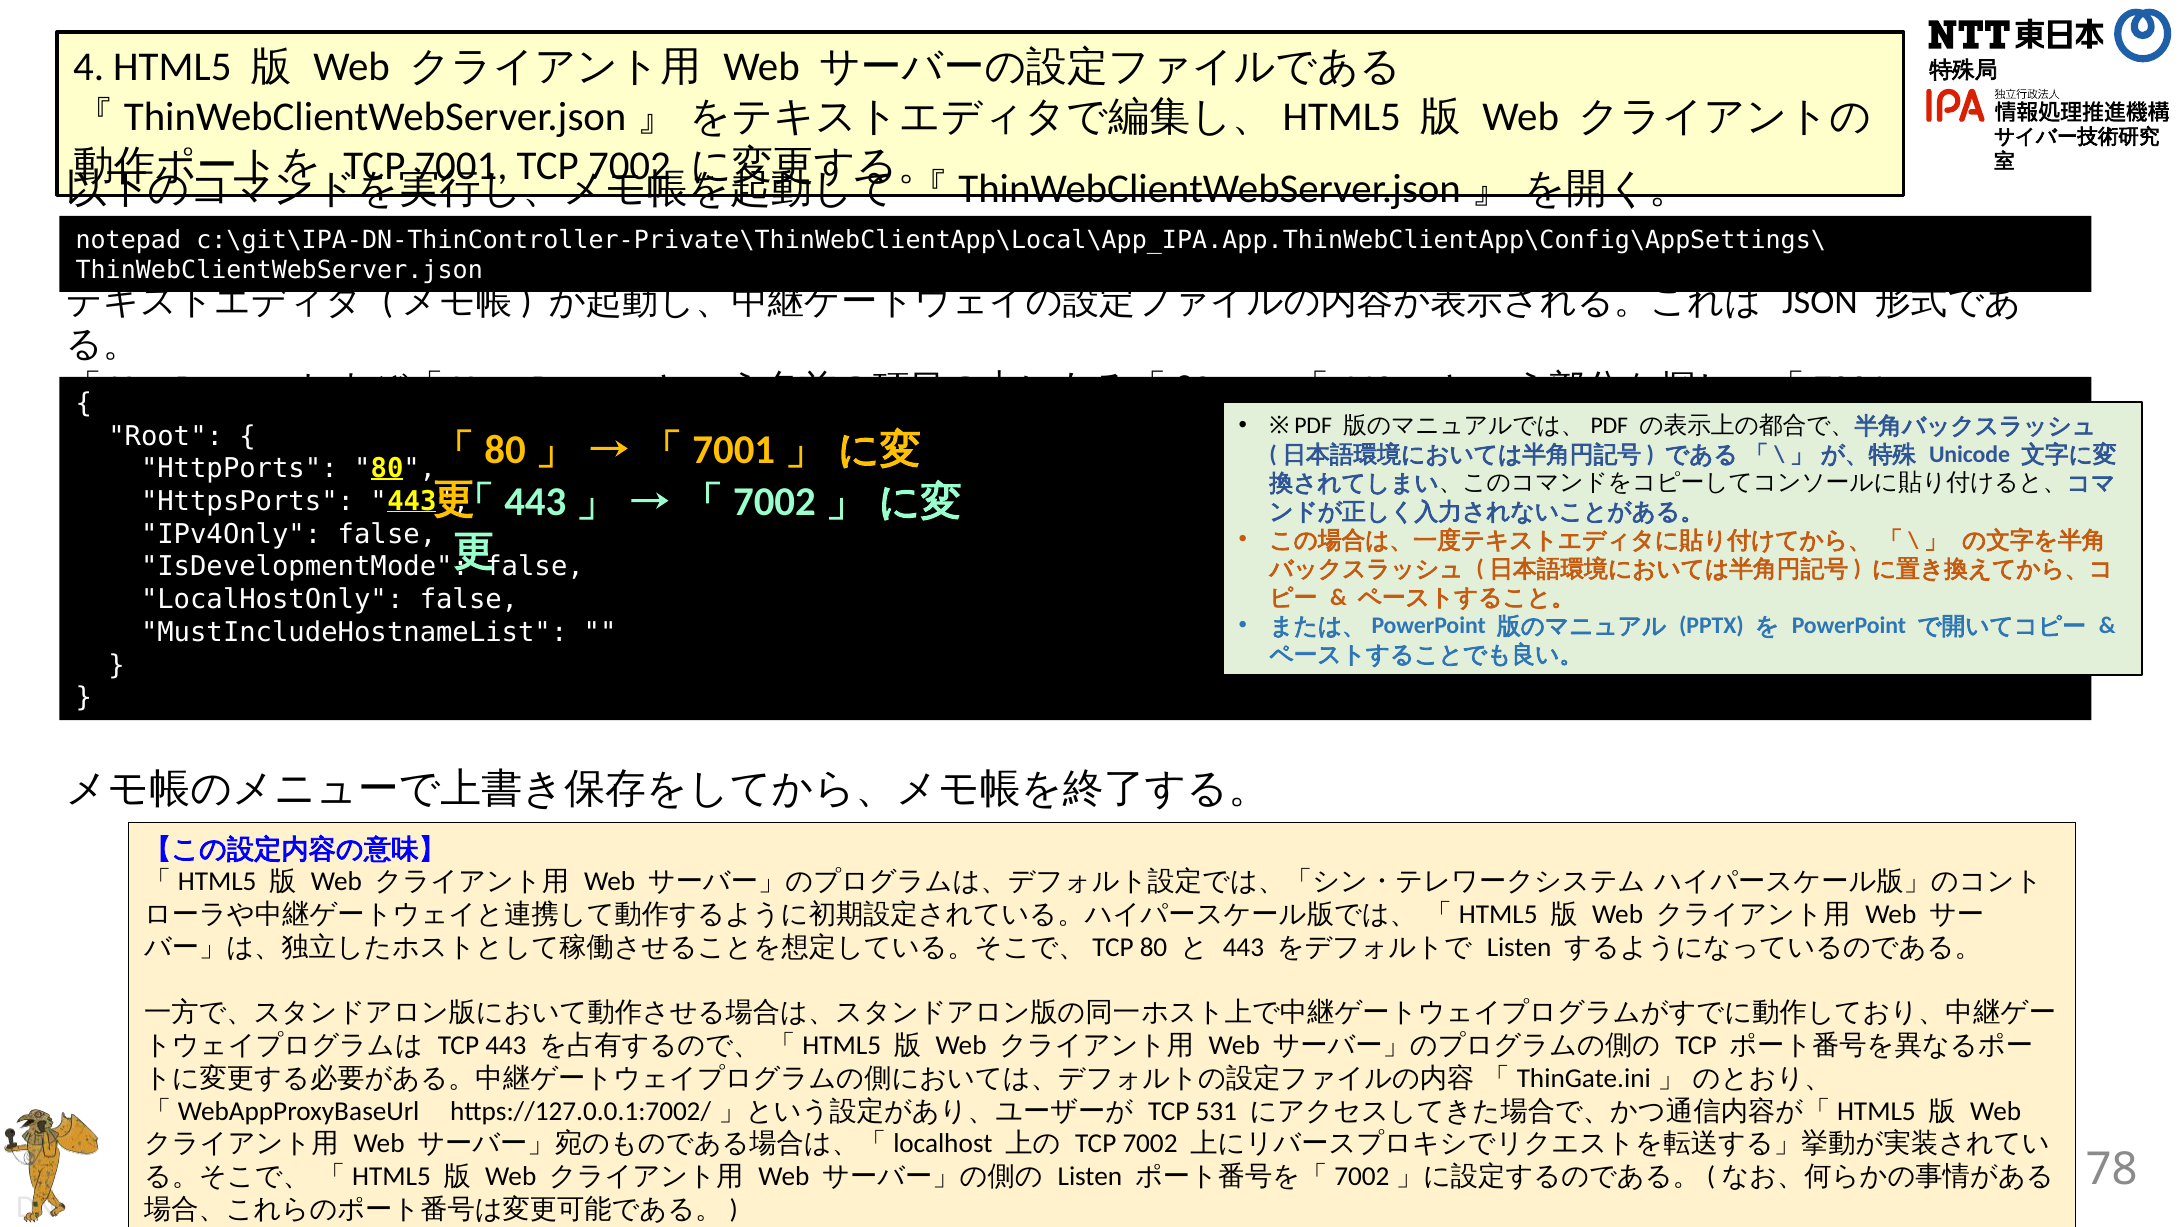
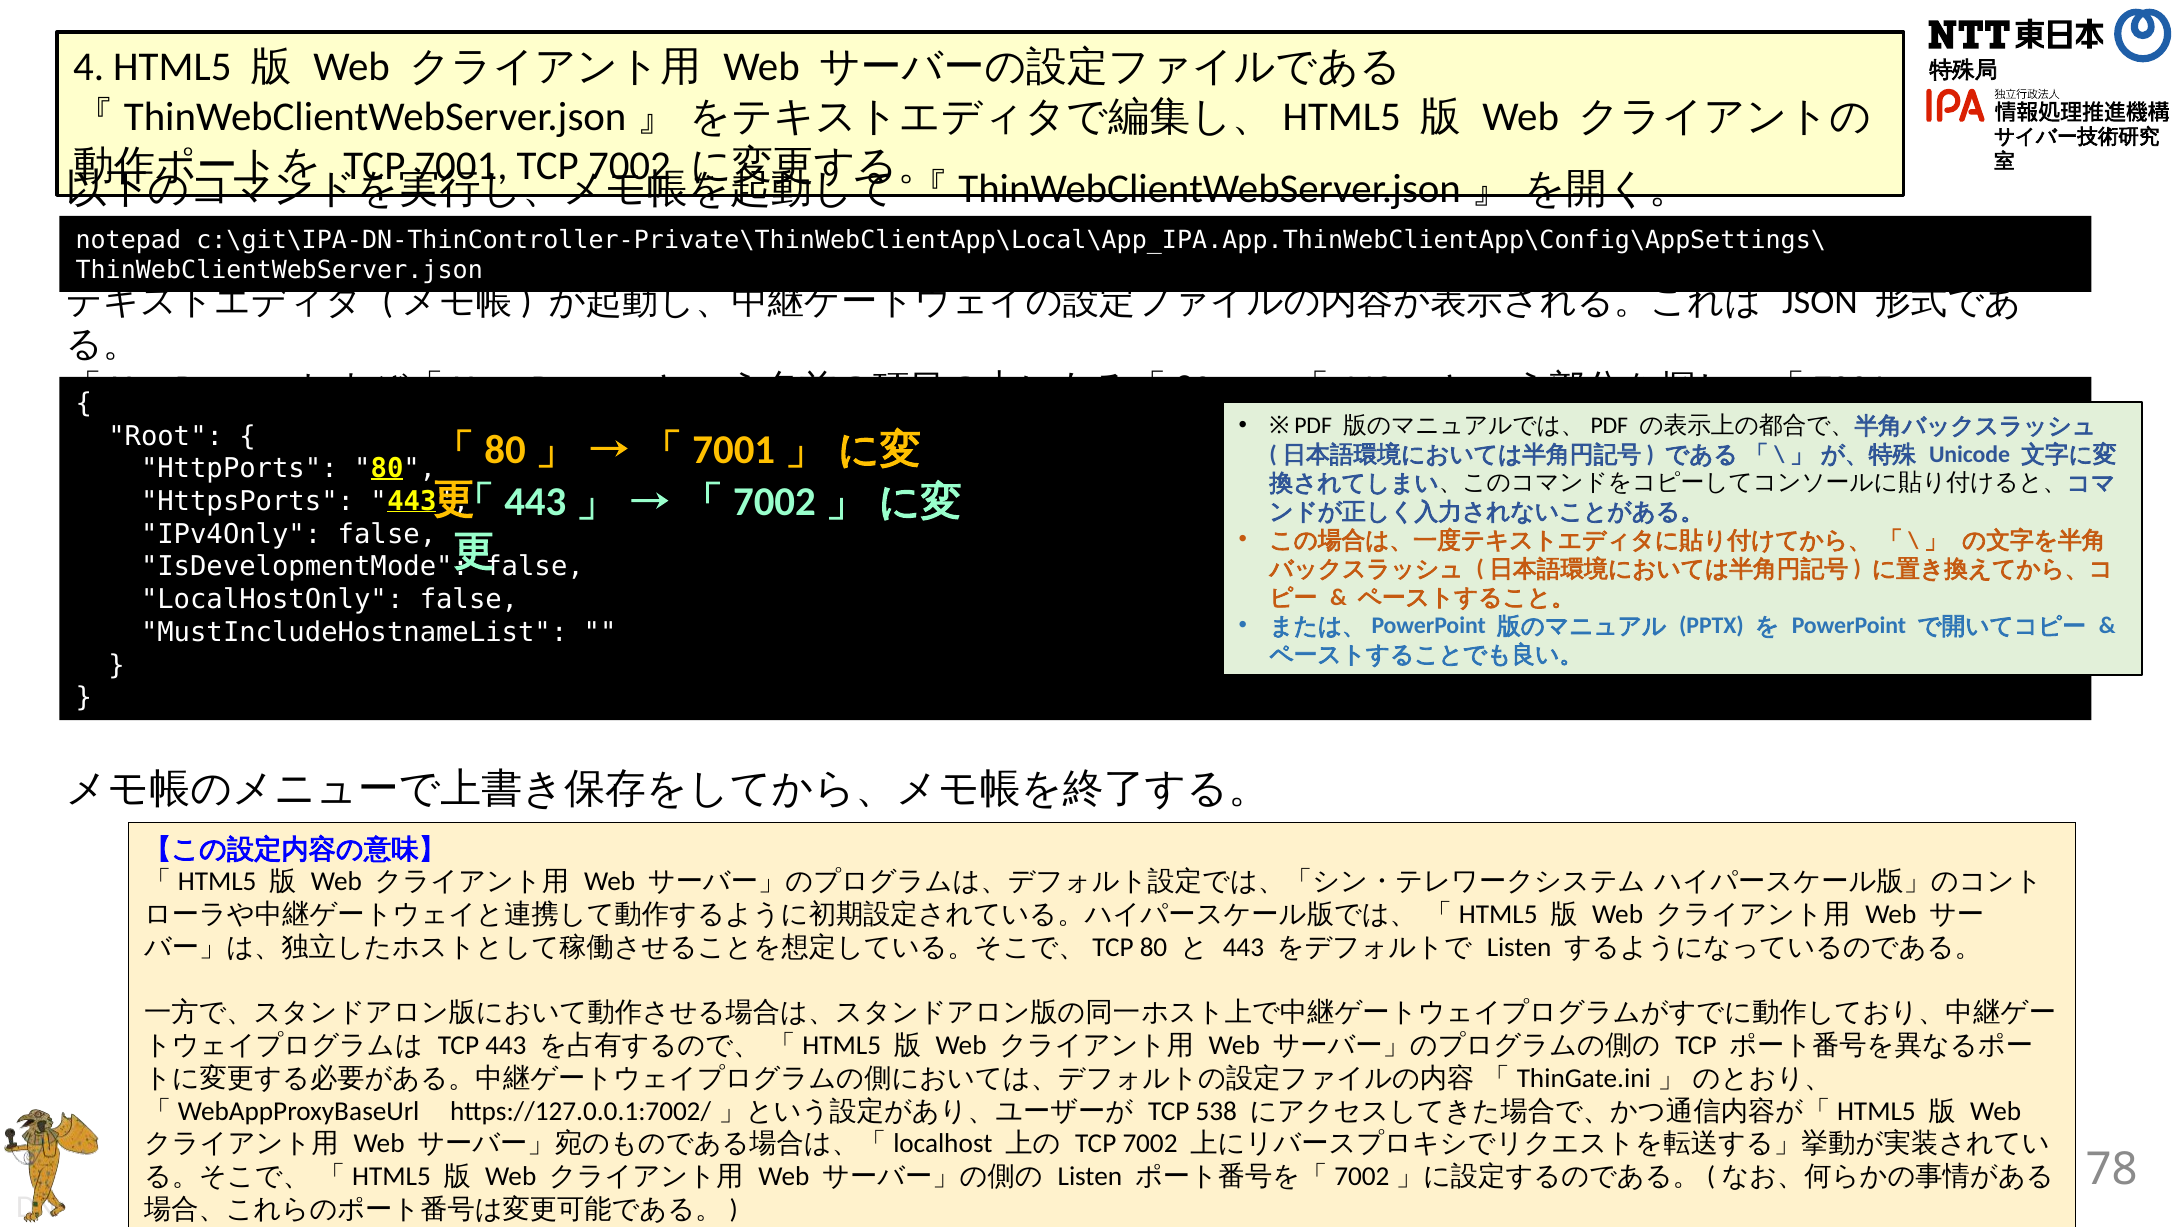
531: 531 -> 538 (1216, 1111)
